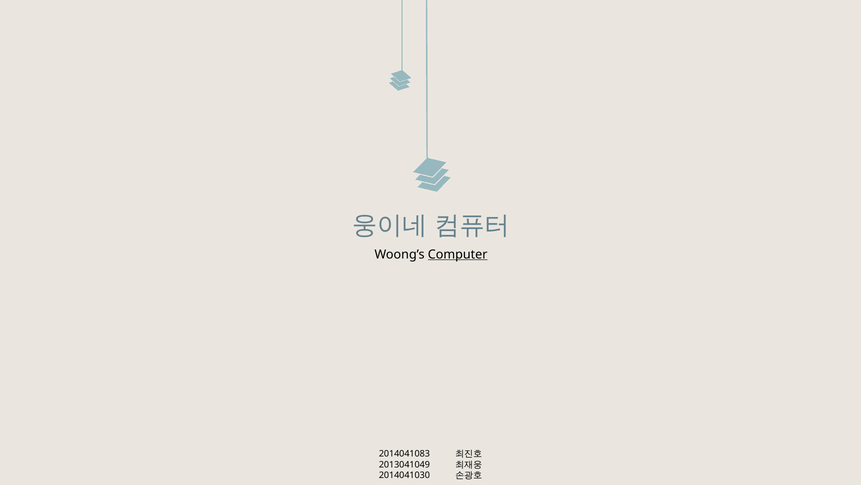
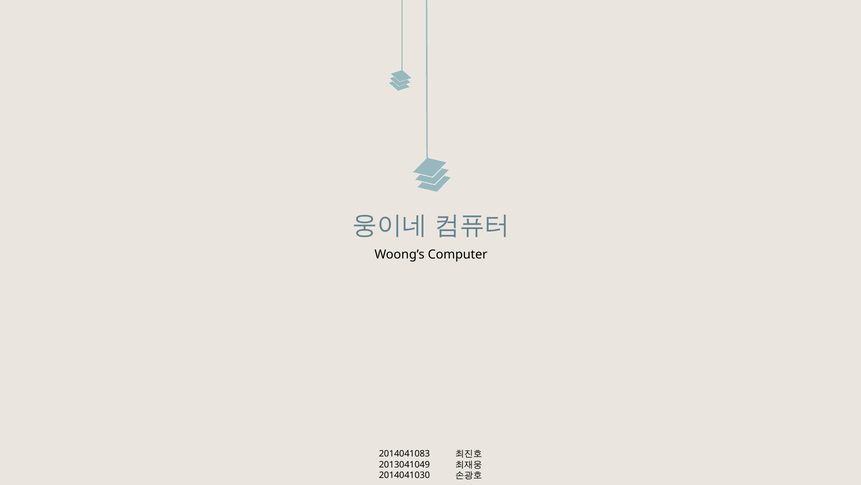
Computer underline: present -> none (458, 254)
